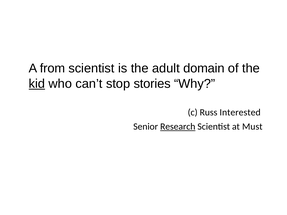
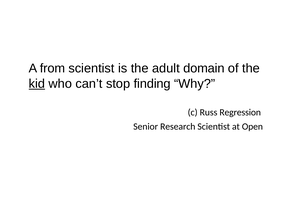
stories: stories -> finding (152, 84)
Interested: Interested -> Regression (240, 112)
Research underline: present -> none (178, 127)
Must: Must -> Open (252, 127)
